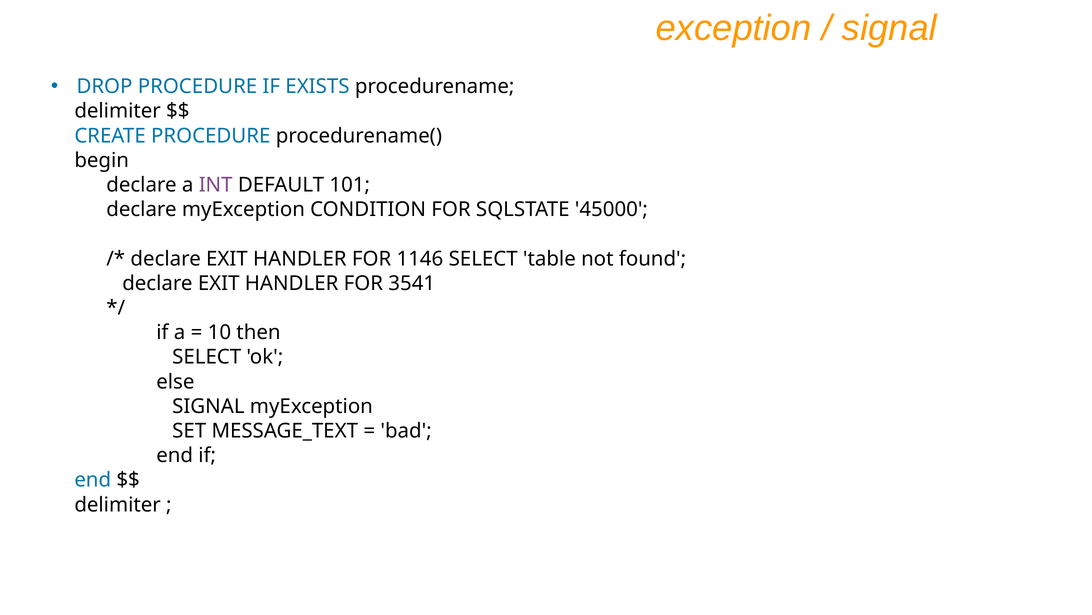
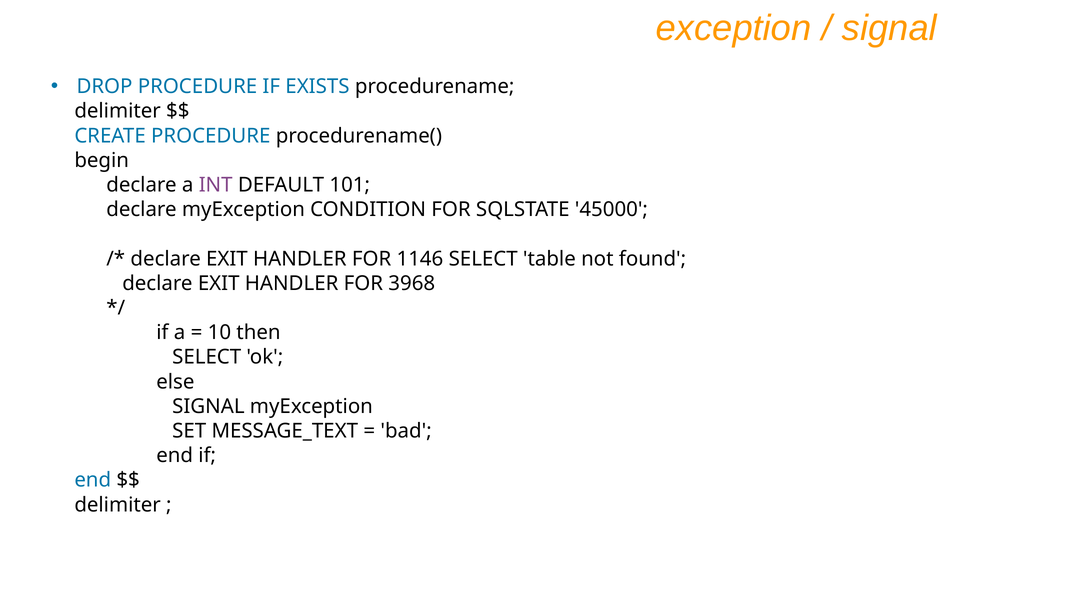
3541: 3541 -> 3968 (412, 283)
